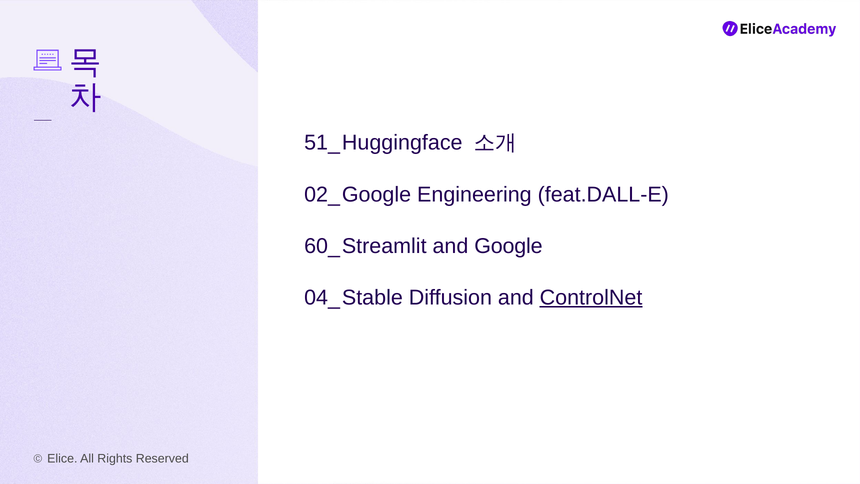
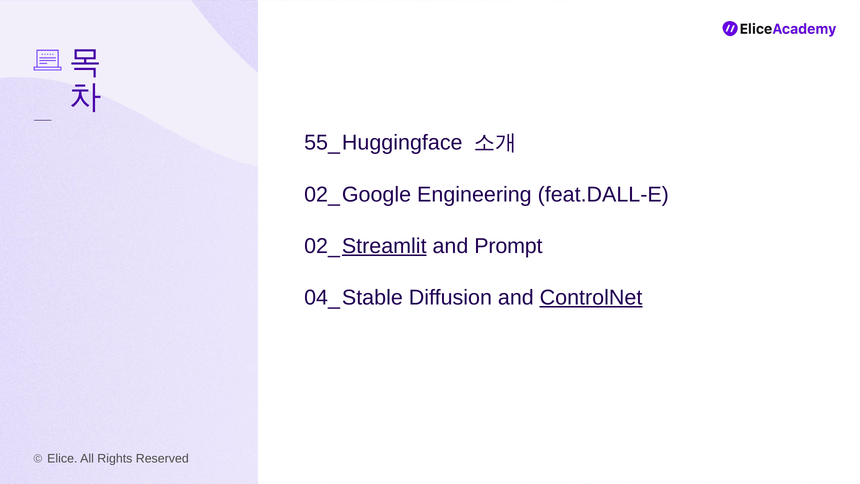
51_: 51_ -> 55_ (322, 143)
60_: 60_ -> 02_ (322, 246)
Streamlit underline: none -> present (384, 246)
and Google: Google -> Prompt (508, 246)
